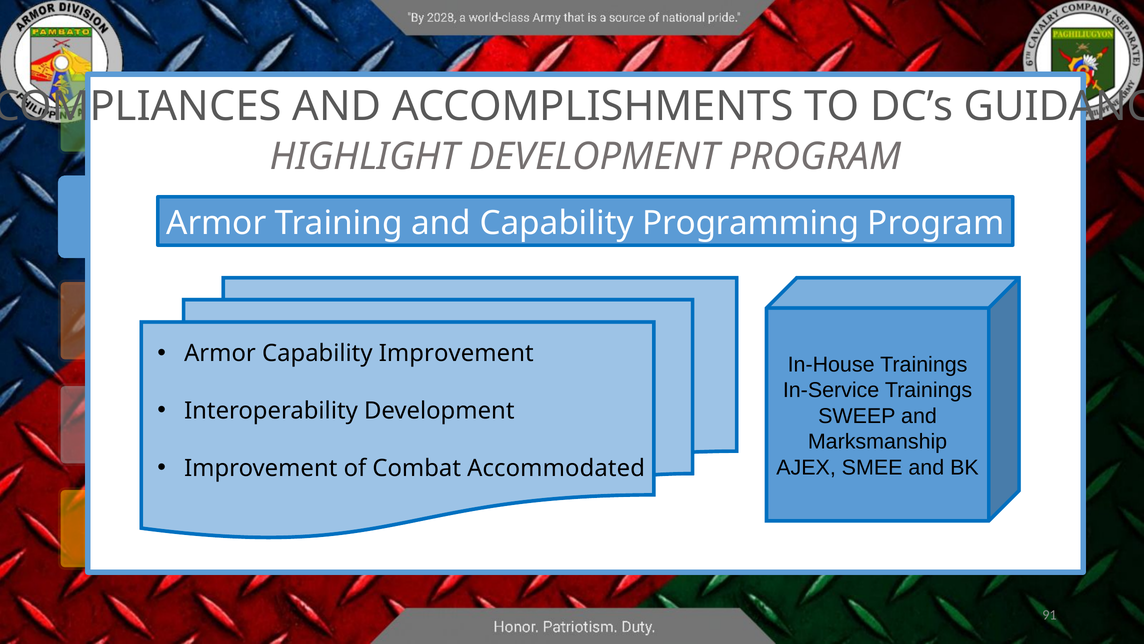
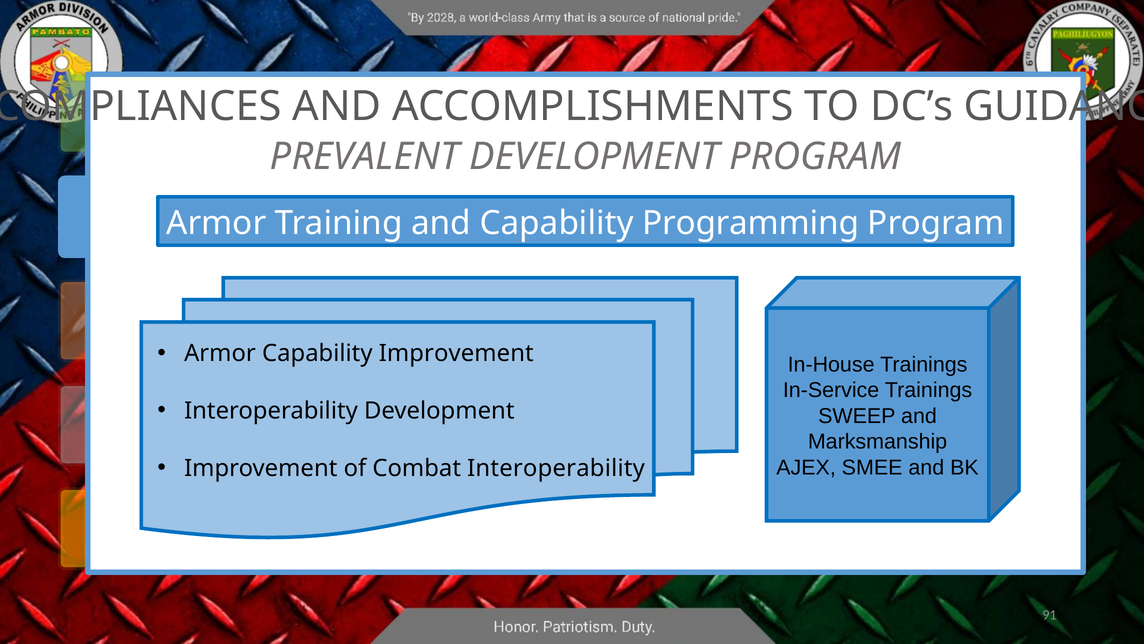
HIGHLIGHT: HIGHLIGHT -> PREVALENT (365, 156)
Combat Accommodated: Accommodated -> Interoperability (556, 468)
